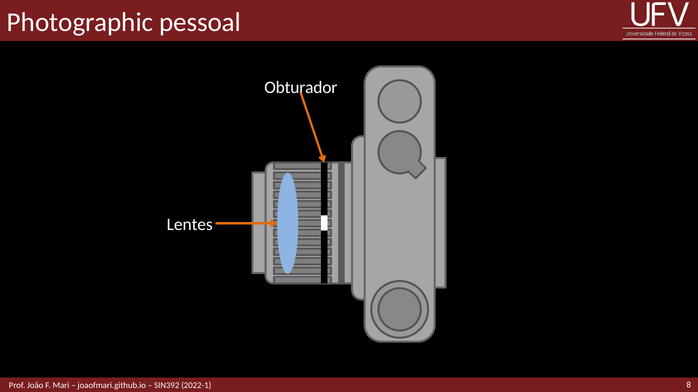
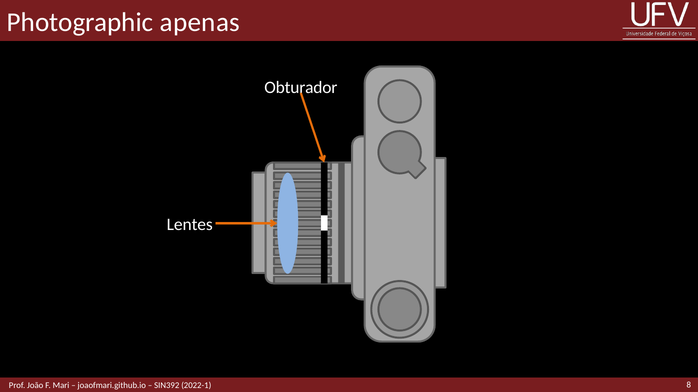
pessoal: pessoal -> apenas (200, 22)
